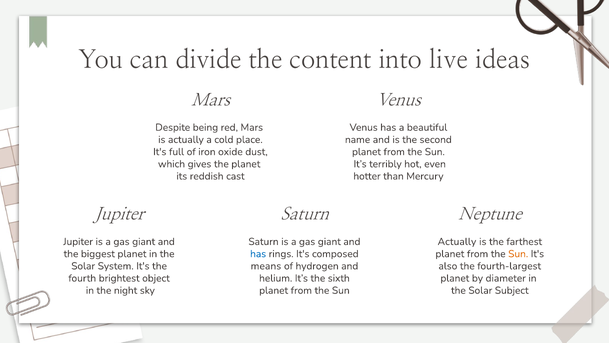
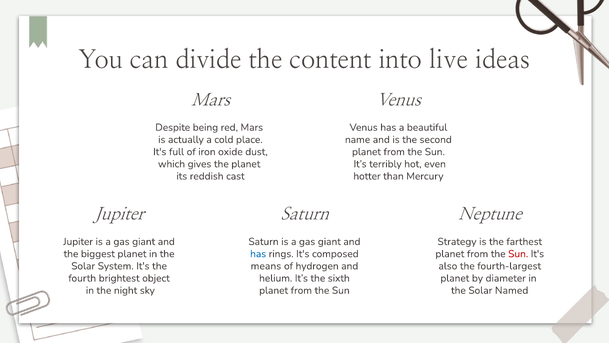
Actually: Actually -> Strategy (457, 241)
Sun colour: orange -> red (518, 254)
Subject: Subject -> Named (512, 290)
